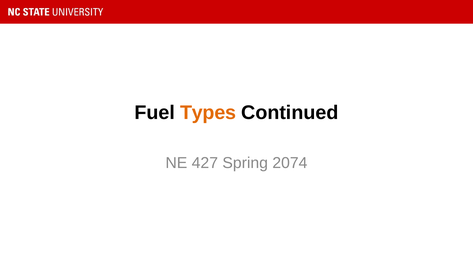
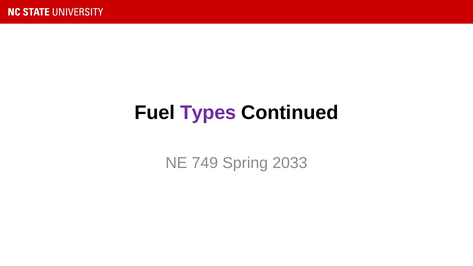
Types colour: orange -> purple (208, 113)
427: 427 -> 749 (205, 163)
2074: 2074 -> 2033 (290, 163)
